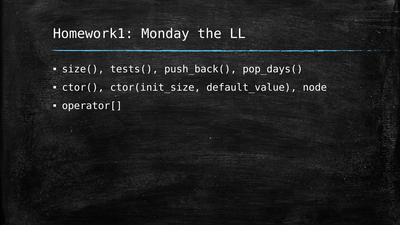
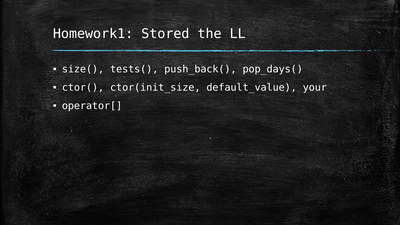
Monday: Monday -> Stored (165, 34)
node: node -> your (315, 88)
